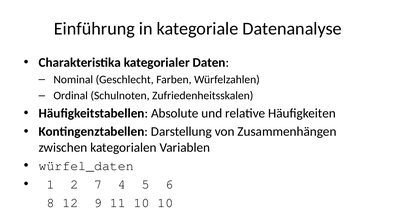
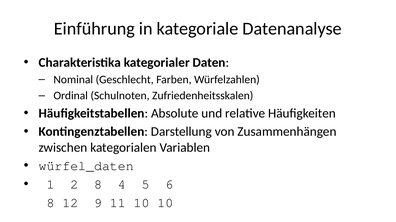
2 7: 7 -> 8 (98, 185)
